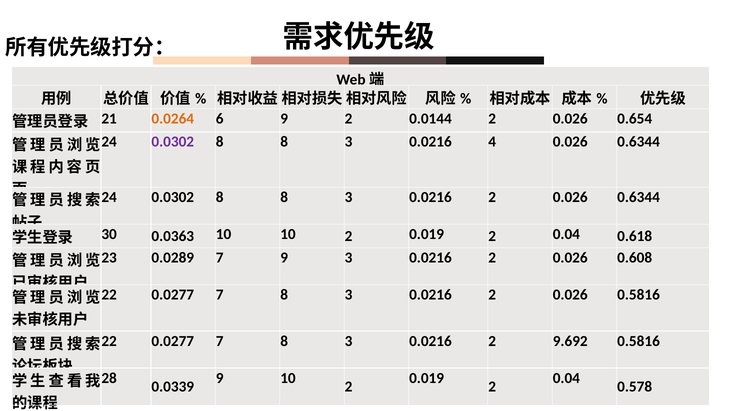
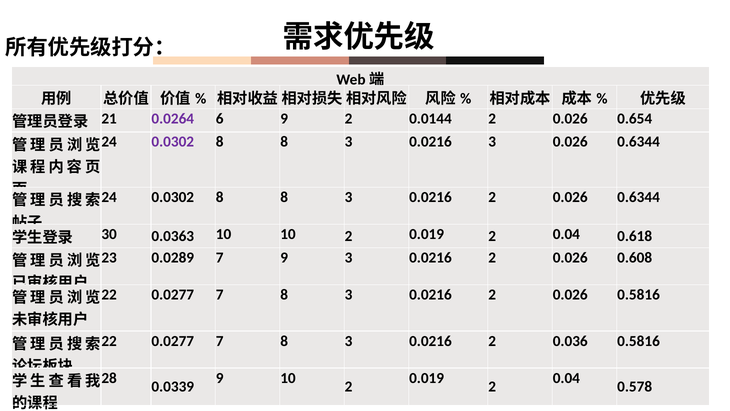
0.0264 colour: orange -> purple (173, 119)
0.0216 4: 4 -> 3 (492, 142)
9.692: 9.692 -> 0.036 (570, 341)
